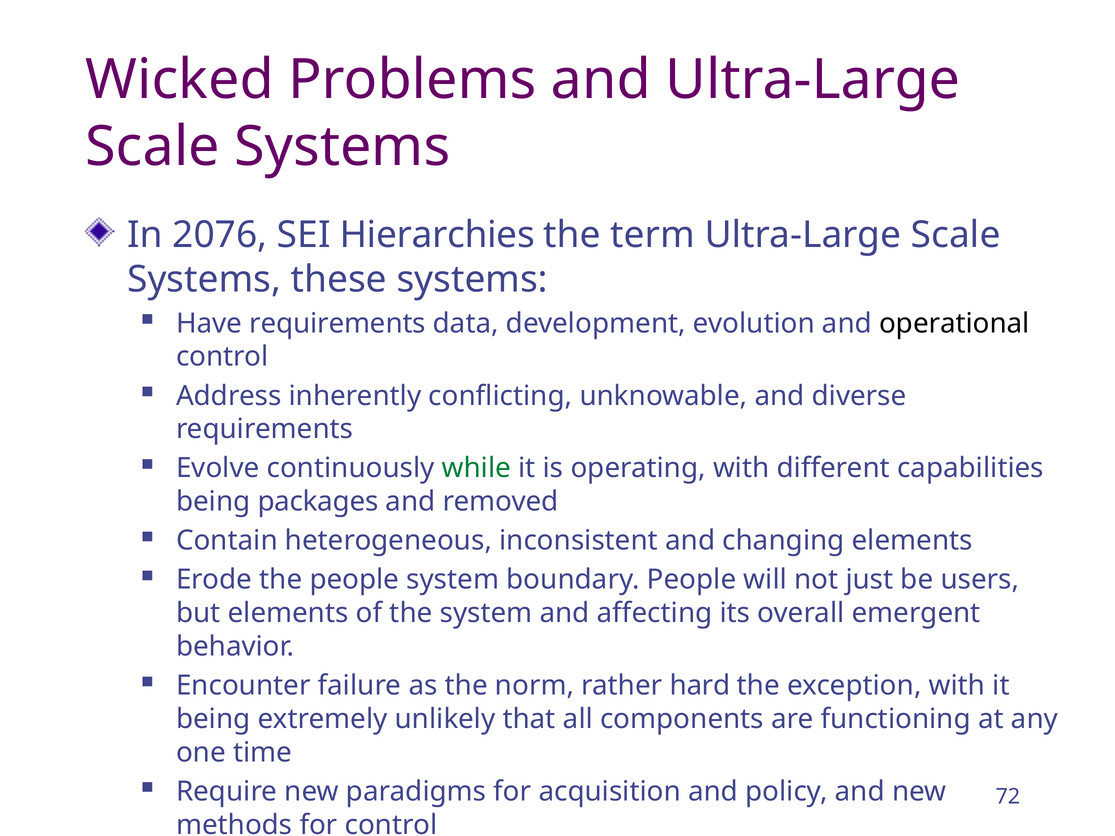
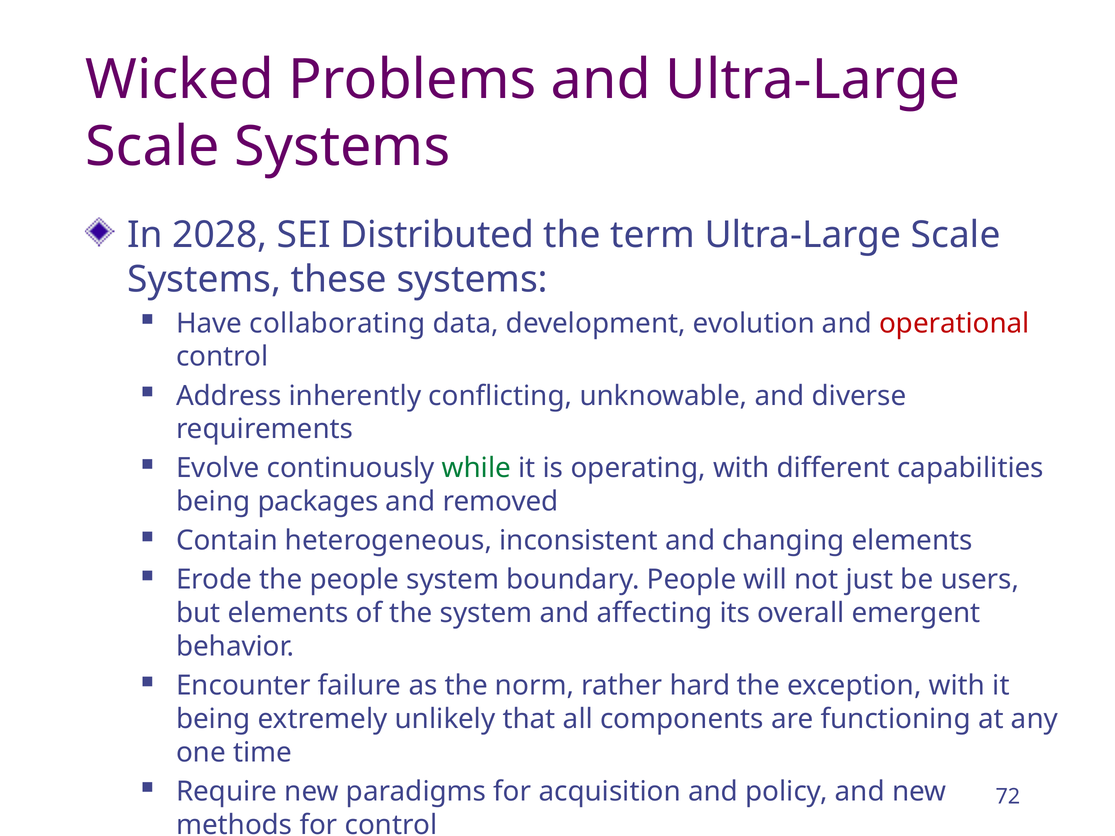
2076: 2076 -> 2028 (220, 235)
Hierarchies: Hierarchies -> Distributed (437, 235)
Have requirements: requirements -> collaborating (337, 323)
operational colour: black -> red (954, 323)
